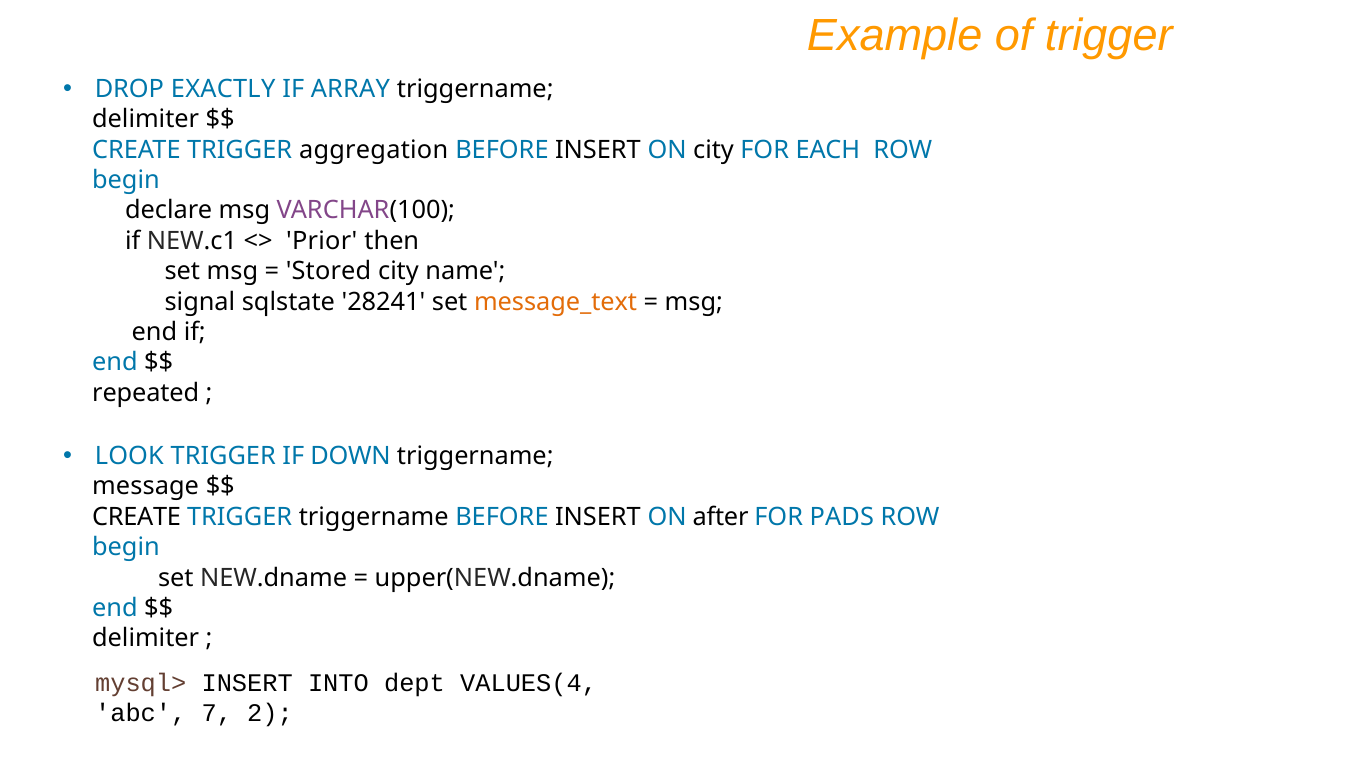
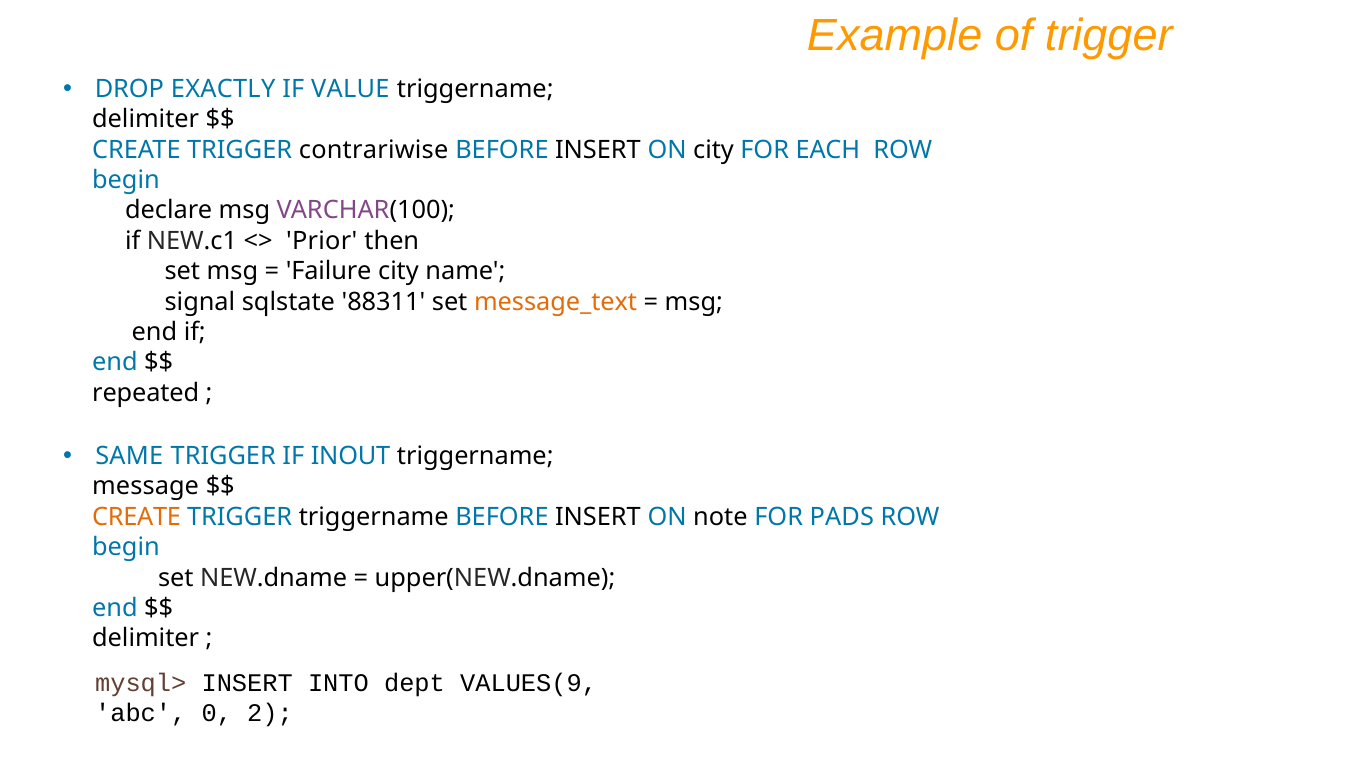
ARRAY: ARRAY -> VALUE (350, 89)
aggregation: aggregation -> contrariwise (374, 150)
Stored: Stored -> Failure (329, 272)
28241: 28241 -> 88311 (383, 302)
LOOK: LOOK -> SAME (129, 457)
DOWN: DOWN -> INOUT (351, 457)
CREATE colour: black -> orange (137, 517)
after: after -> note (720, 517)
VALUES(4: VALUES(4 -> VALUES(9 (529, 684)
7: 7 -> 0 (217, 714)
